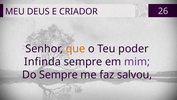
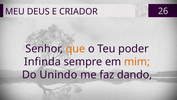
mim colour: purple -> orange (137, 61)
Do Sempre: Sempre -> Unindo (58, 74)
salvou: salvou -> dando (135, 74)
